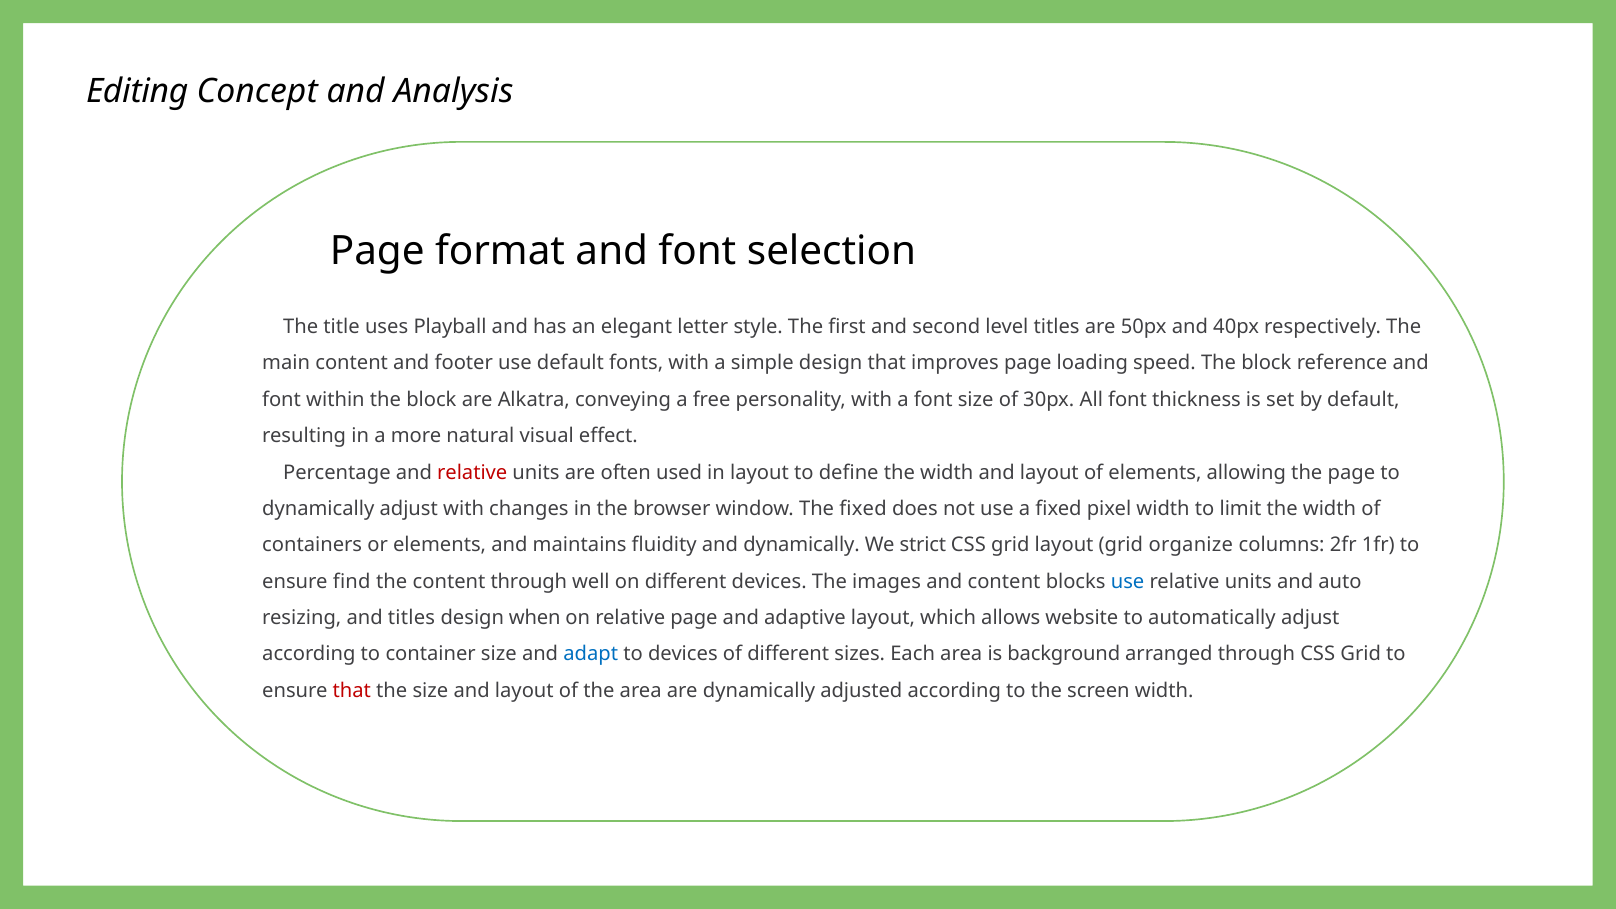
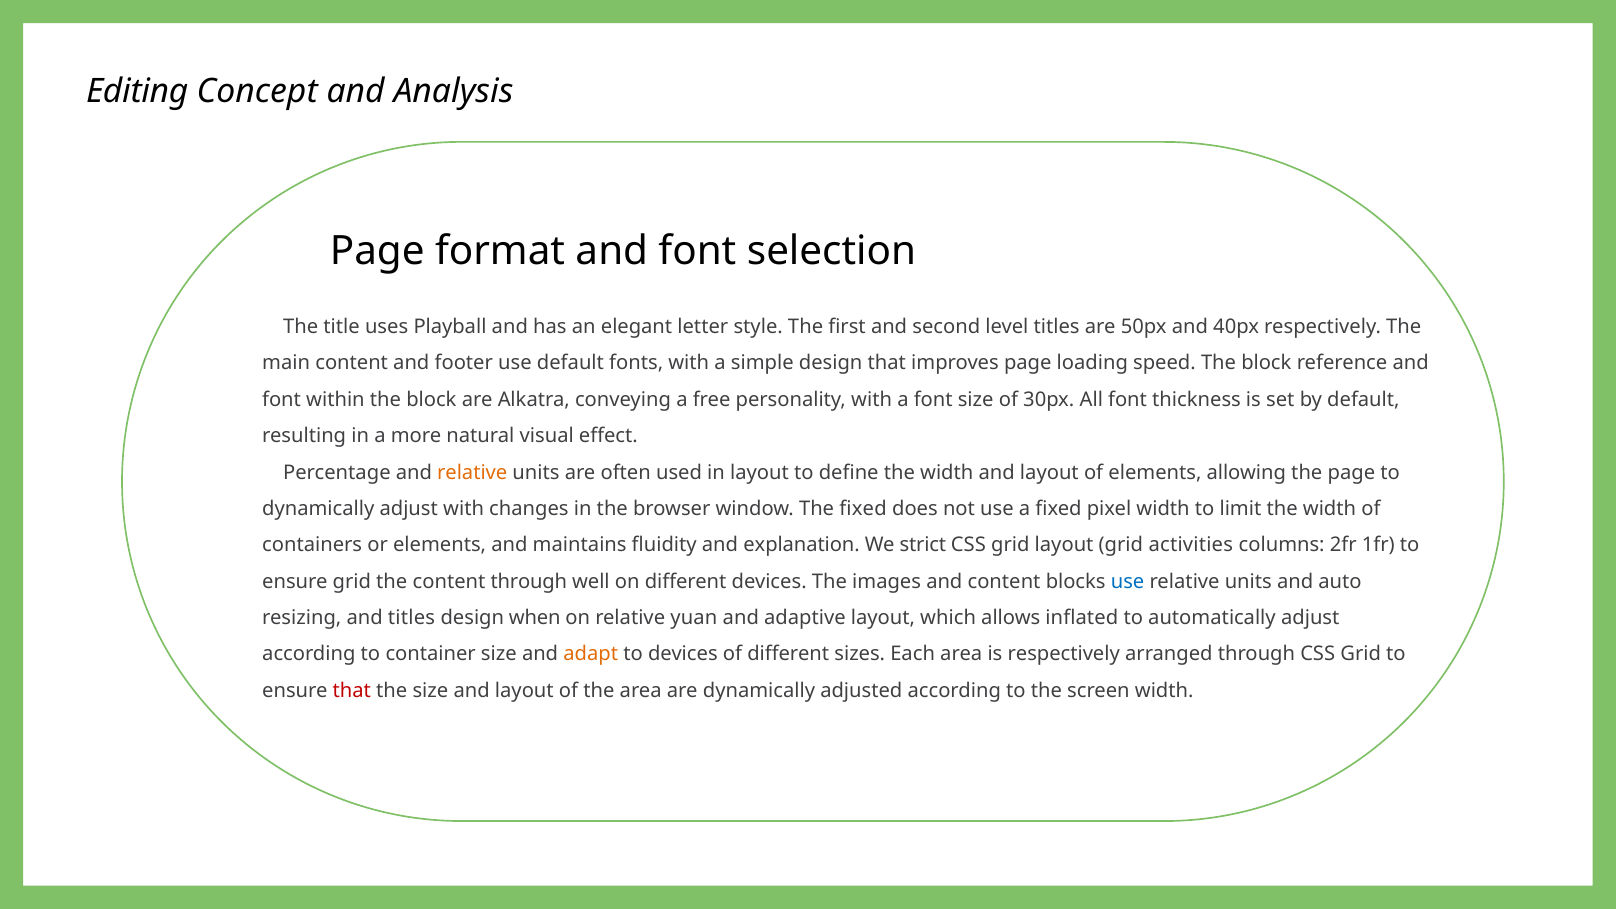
relative colour: red -> orange (472, 472)
and dynamically: dynamically -> explanation (802, 545)
organize: organize -> activities (1191, 545)
ensure find: find -> grid (352, 581)
relative page: page -> yuan (694, 618)
website: website -> inflated (1082, 618)
adapt colour: blue -> orange (591, 654)
is background: background -> respectively (1064, 654)
